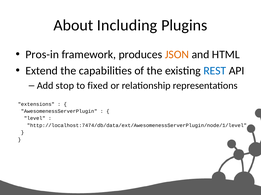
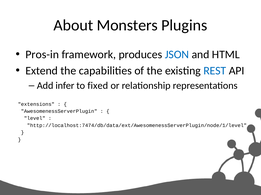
Including: Including -> Monsters (127, 25)
JSON colour: orange -> blue (177, 55)
stop: stop -> infer (65, 86)
